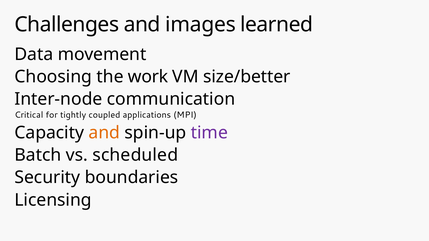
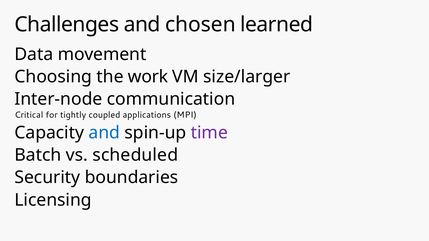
images: images -> chosen (200, 25)
size/better: size/better -> size/larger (247, 77)
and colour: orange -> blue (104, 133)
